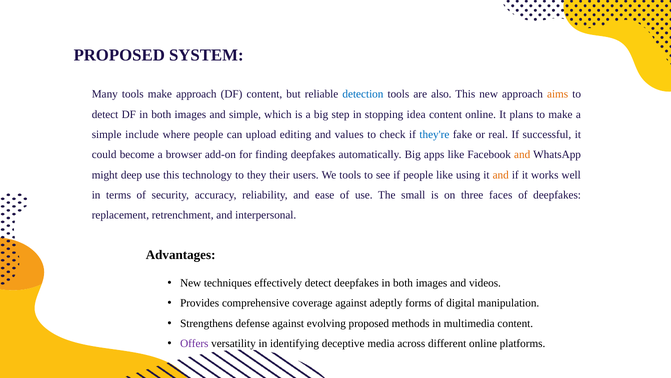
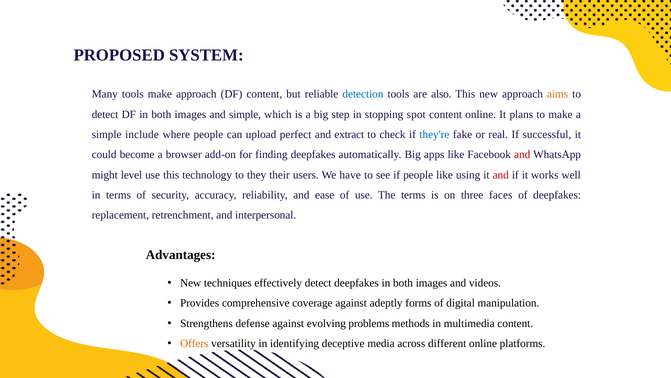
idea: idea -> spot (416, 114)
editing: editing -> perfect (296, 134)
values: values -> extract (349, 134)
and colour: orange -> red (522, 155)
deep: deep -> level (132, 175)
We tools: tools -> have (350, 175)
and colour: orange -> red (501, 175)
The small: small -> terms (413, 195)
evolving proposed: proposed -> problems (369, 323)
Offers colour: purple -> orange (194, 343)
